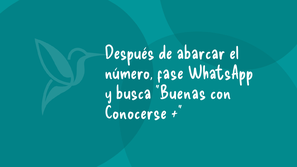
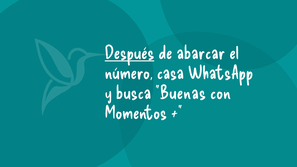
Después underline: none -> present (130, 53)
fase: fase -> casa (171, 73)
Conocerse: Conocerse -> Momentos (136, 113)
